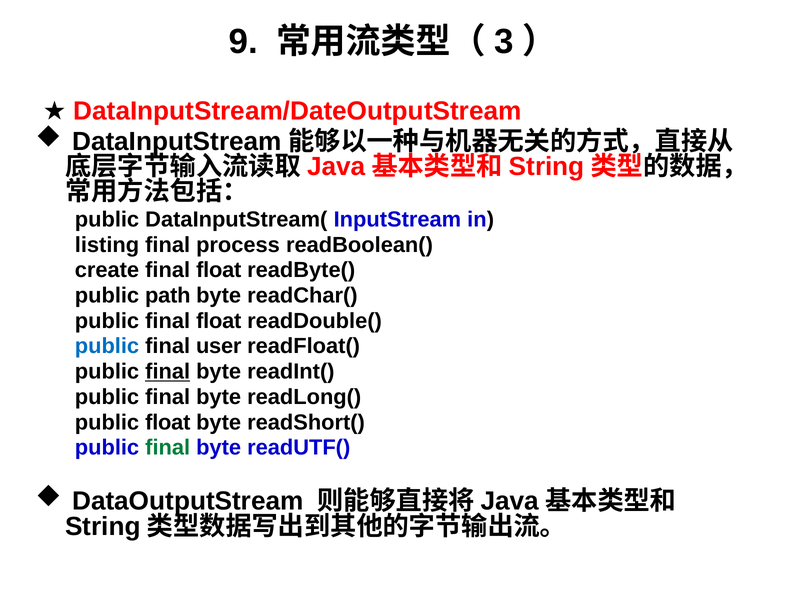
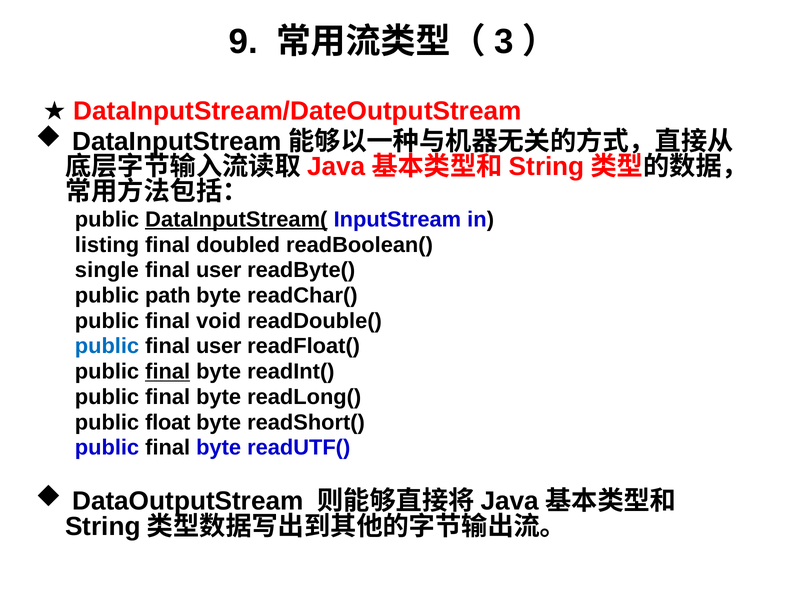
DataInputStream( underline: none -> present (236, 219)
process: process -> doubled (238, 245)
create: create -> single (107, 270)
float: float -> user (219, 270)
public final float: float -> void (219, 321)
final colour: green -> black (168, 447)
